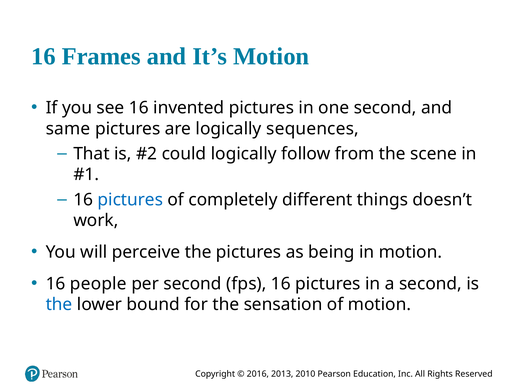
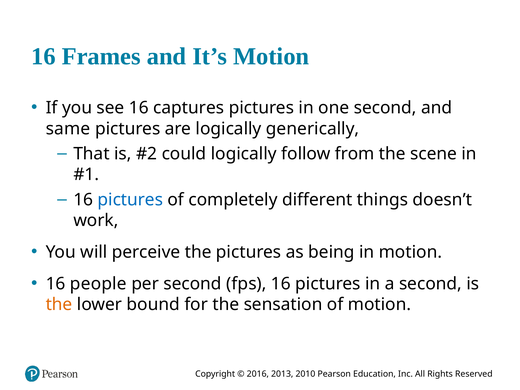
invented: invented -> captures (189, 108)
sequences: sequences -> generically (313, 129)
the colour: blue -> orange (59, 305)
